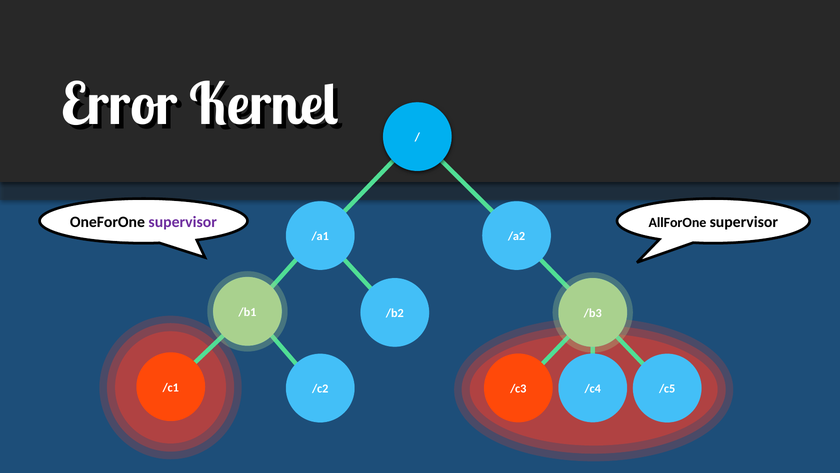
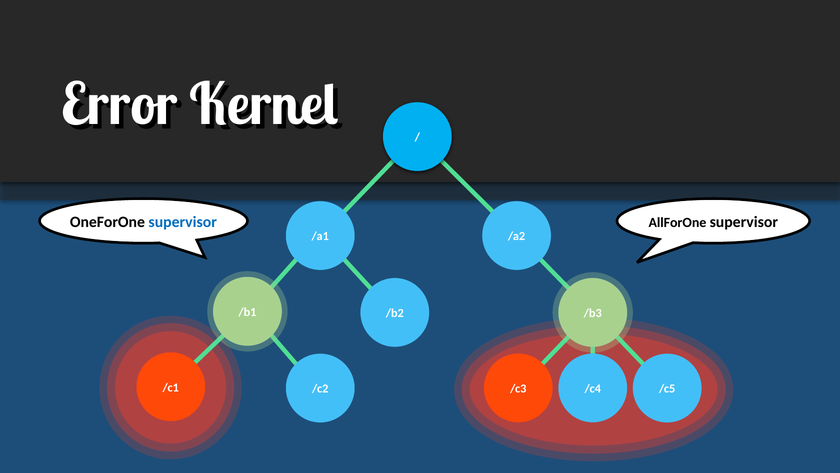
supervisor colour: purple -> blue (183, 222)
